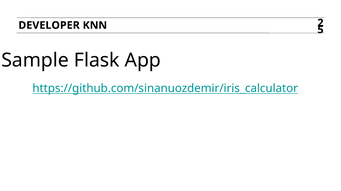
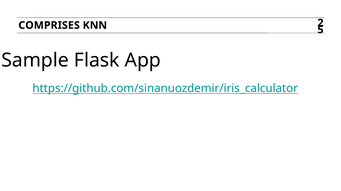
DEVELOPER: DEVELOPER -> COMPRISES (49, 25)
